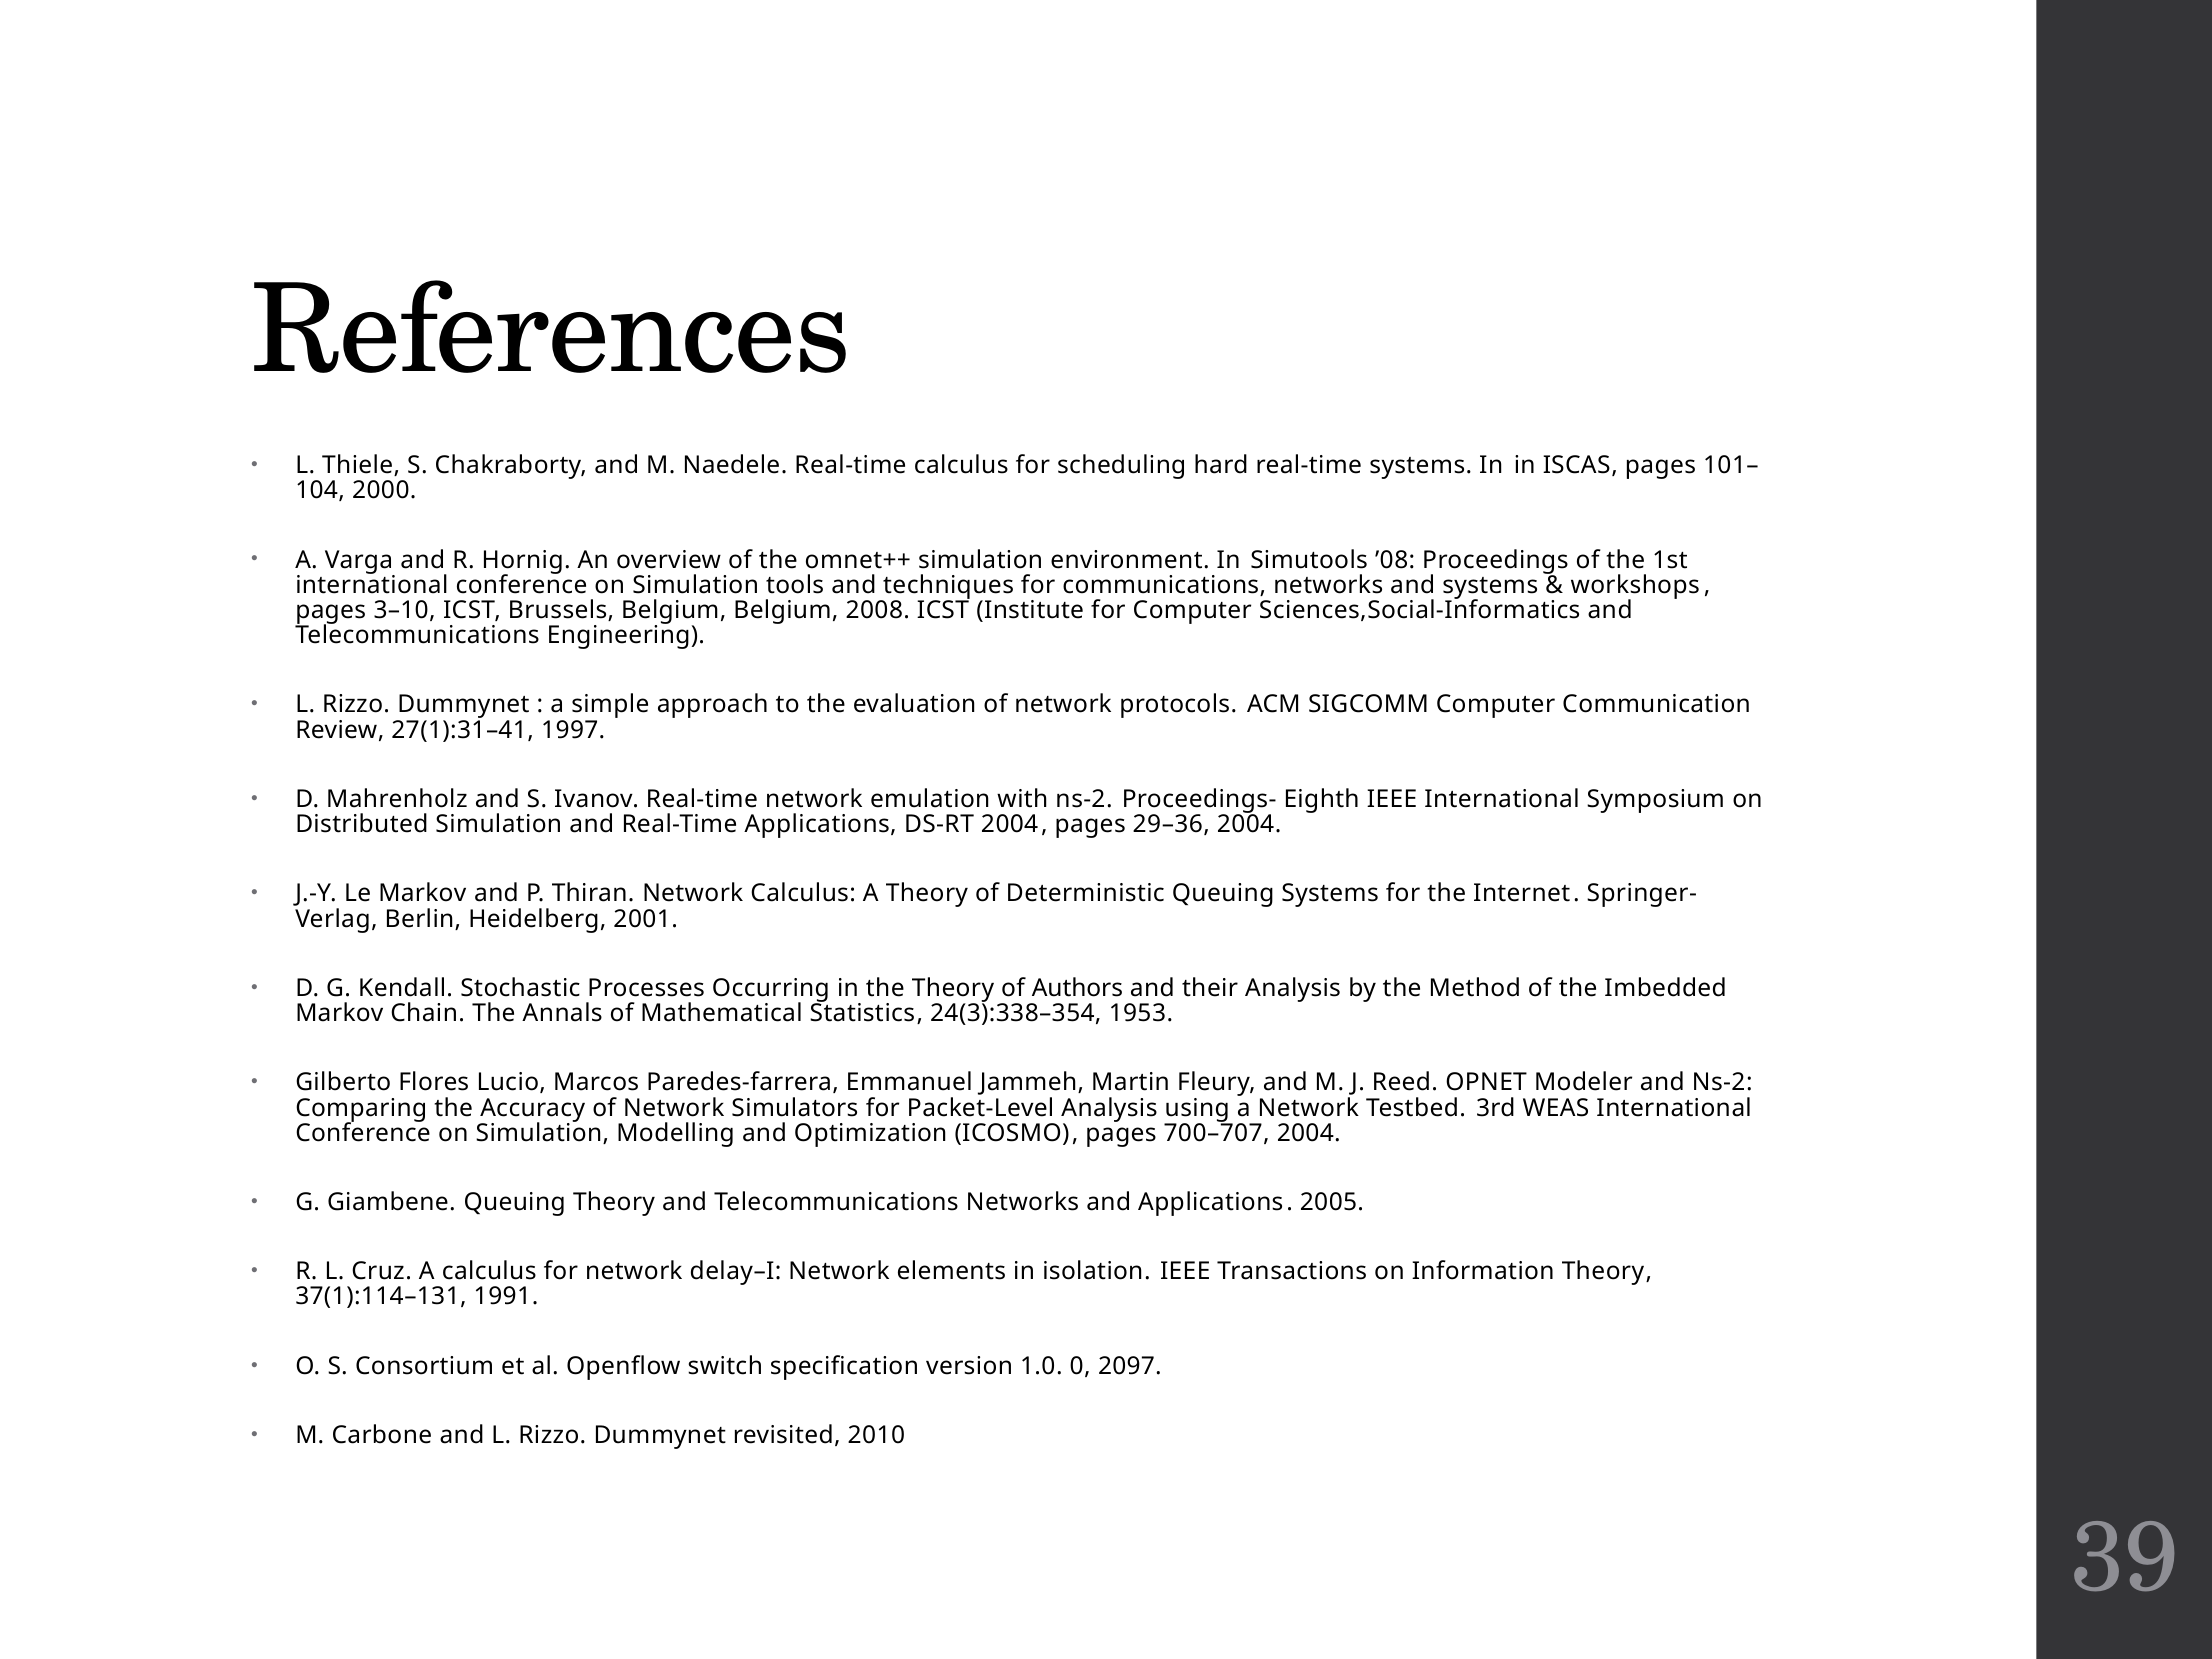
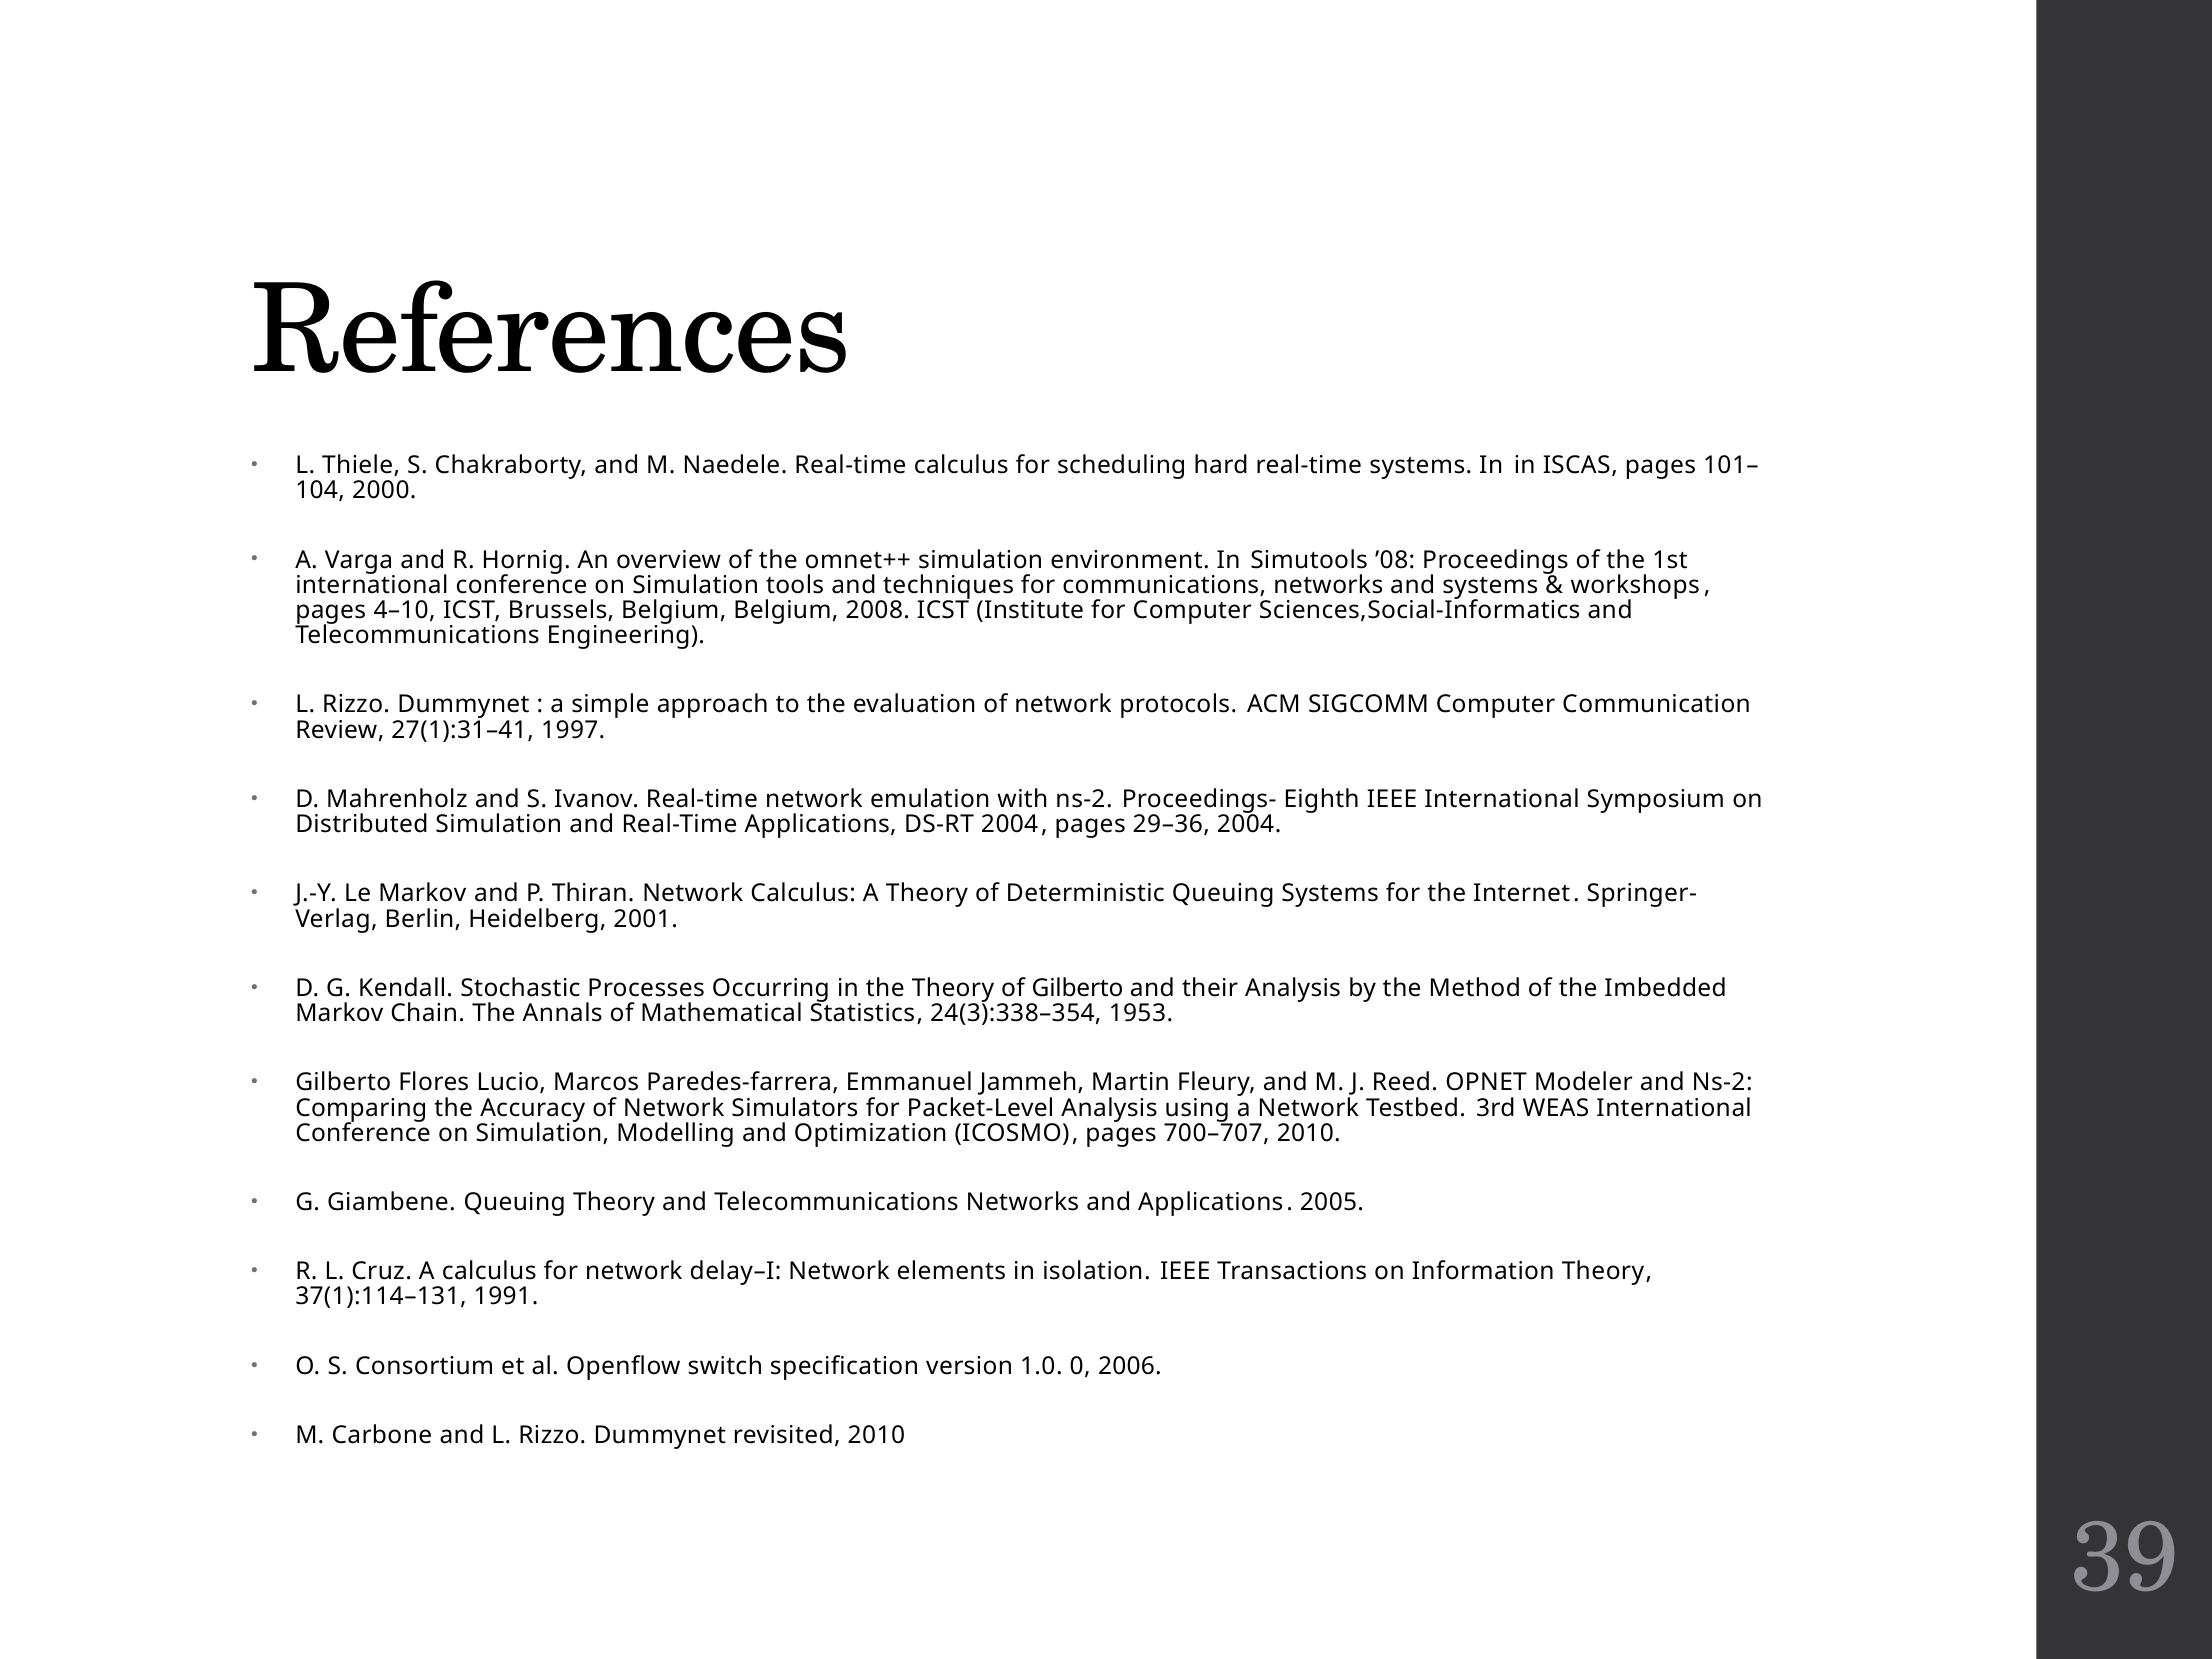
3–10: 3–10 -> 4–10 (405, 610)
of Authors: Authors -> Gilberto (1078, 988)
700–707 2004: 2004 -> 2010 (1309, 1133)
2097: 2097 -> 2006 (1130, 1366)
